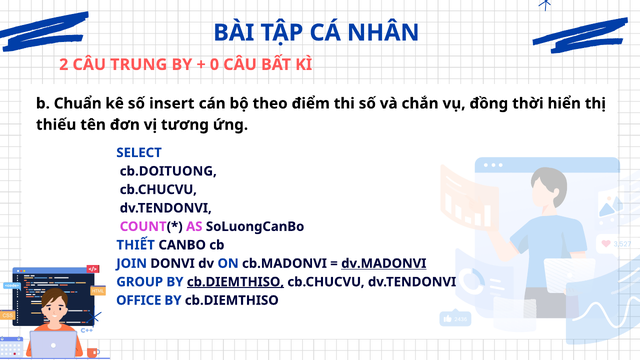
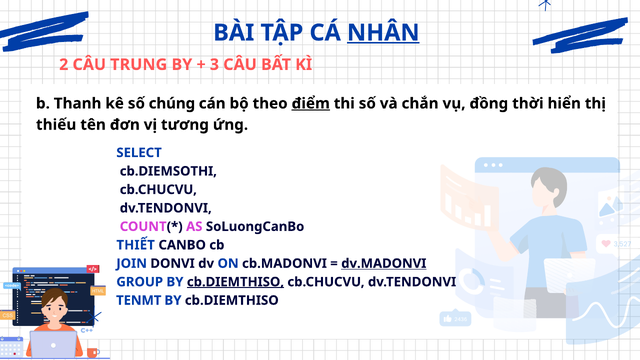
NHÂN underline: none -> present (383, 33)
0: 0 -> 3 (214, 65)
Chuẩn: Chuẩn -> Thanh (78, 103)
insert: insert -> chúng (172, 103)
điểm underline: none -> present (311, 103)
cb.DOITUONG: cb.DOITUONG -> cb.DIEMSOTHI (168, 171)
OFFICE: OFFICE -> TENMT (139, 300)
